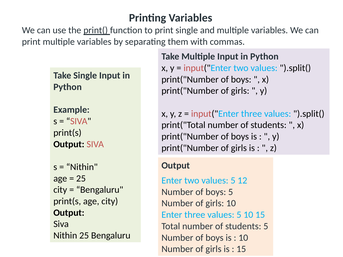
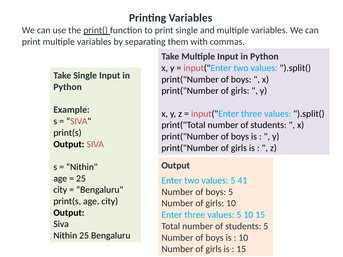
12: 12 -> 41 (242, 181)
